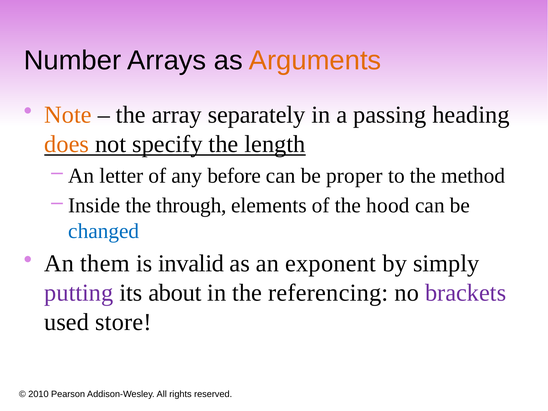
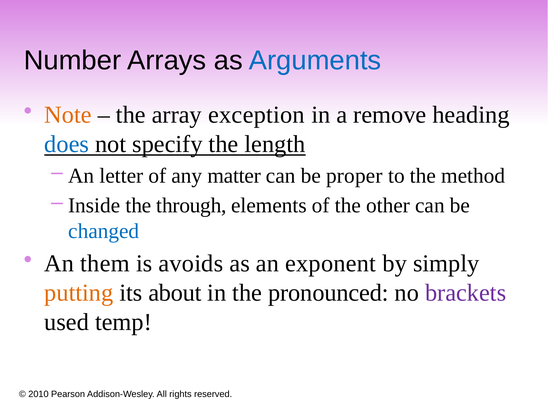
Arguments colour: orange -> blue (315, 60)
separately: separately -> exception (256, 115)
passing: passing -> remove (390, 115)
does colour: orange -> blue (67, 144)
before: before -> matter (234, 176)
hood: hood -> other (388, 206)
invalid: invalid -> avoids (191, 264)
putting colour: purple -> orange (79, 293)
referencing: referencing -> pronounced (328, 293)
store: store -> temp (123, 322)
